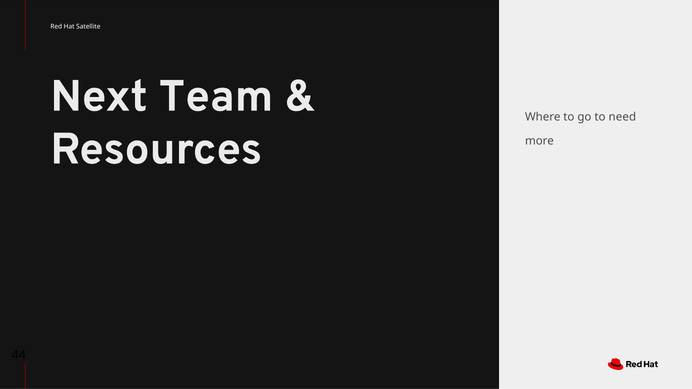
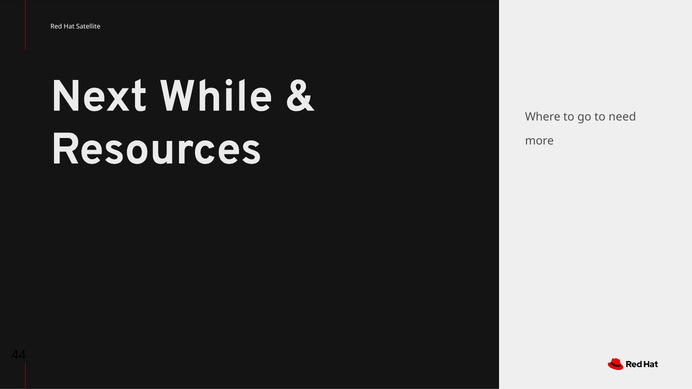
Team: Team -> While (216, 96)
